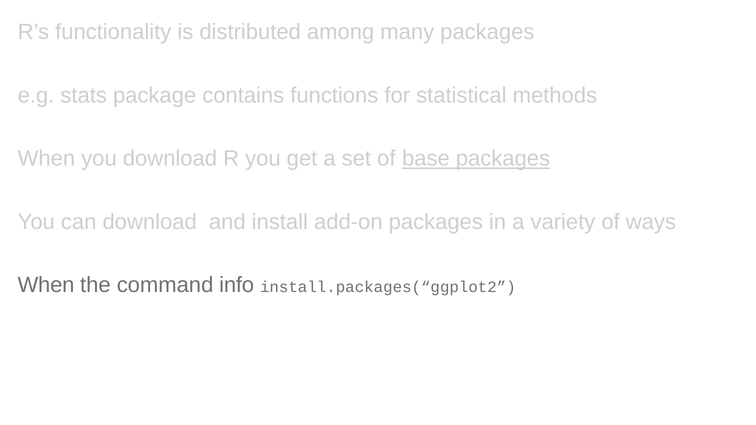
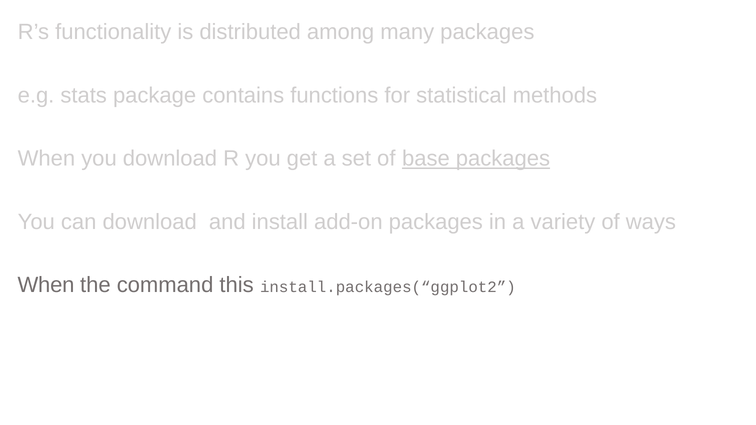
info: info -> this (237, 285)
